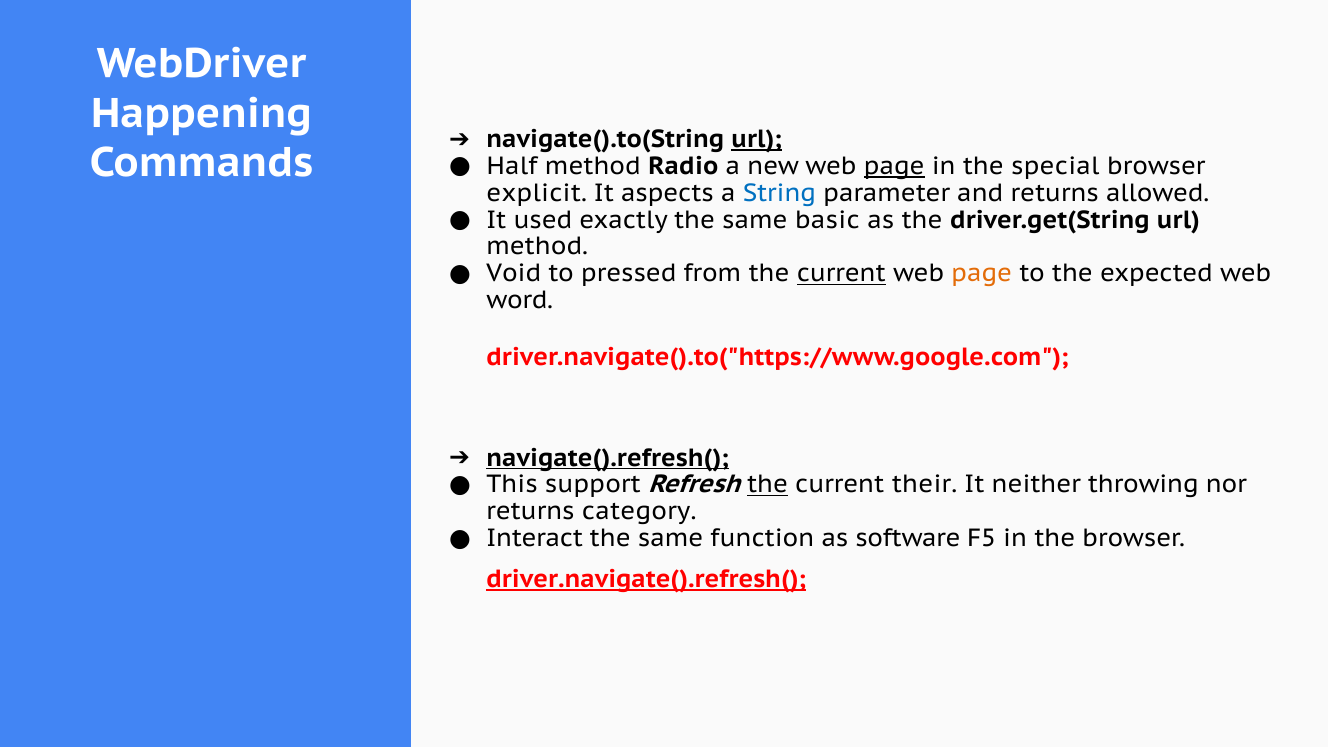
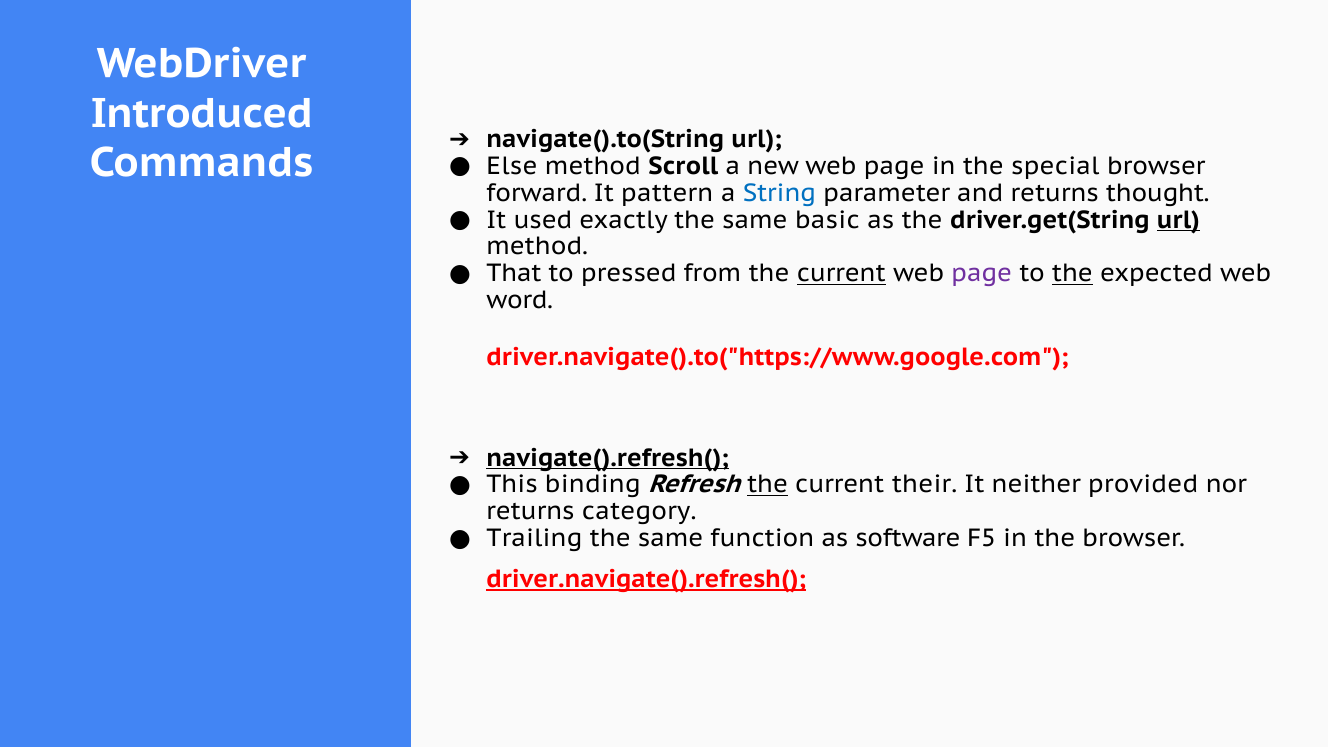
Happening: Happening -> Introduced (202, 113)
url underline: present -> none (757, 139)
Half: Half -> Else (512, 166)
Radio: Radio -> Scroll (683, 166)
page underline: present -> none (894, 166)
explicit: explicit -> forward (537, 193)
aspects: aspects -> pattern (667, 193)
allowed: allowed -> thought (1158, 193)
url underline: none -> present (1178, 220)
Void: Void -> That (514, 274)
page colour: orange -> purple (982, 274)
the underline: none -> present (1072, 274)
support: support -> binding (593, 485)
throwing: throwing -> provided (1143, 485)
Interact: Interact -> Trailing (534, 539)
